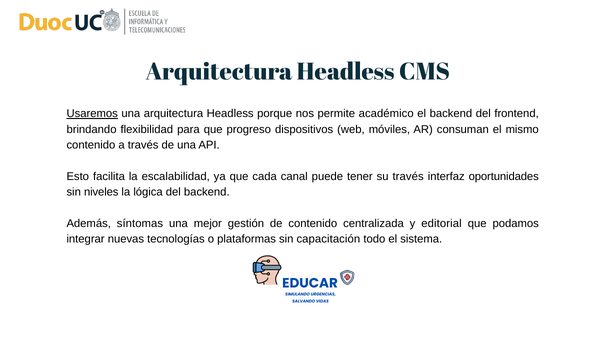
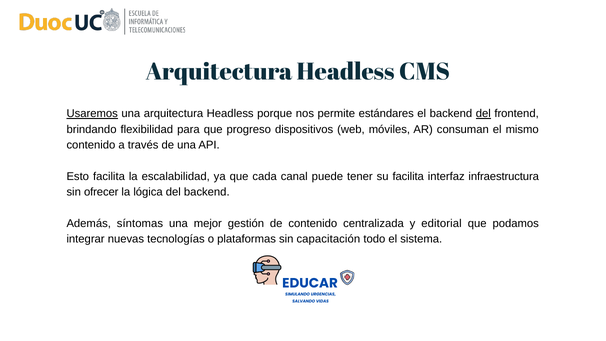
académico: académico -> estándares (386, 114)
del underline: none -> present (483, 114)
su través: través -> facilita (408, 176)
oportunidades: oportunidades -> infraestructura (504, 176)
niveles: niveles -> ofrecer (101, 192)
